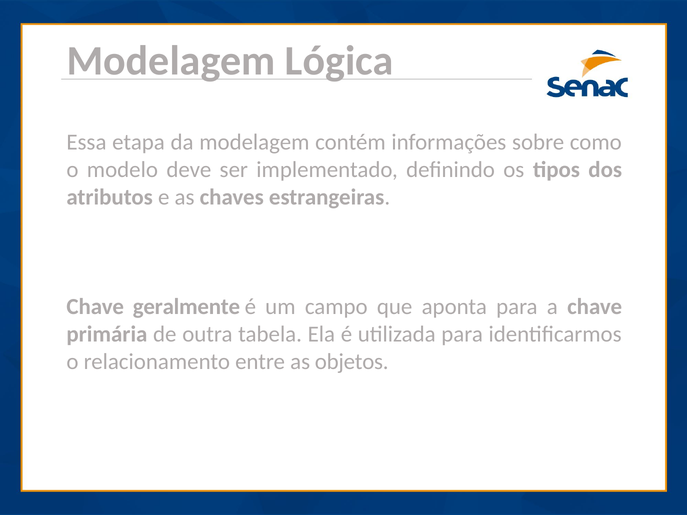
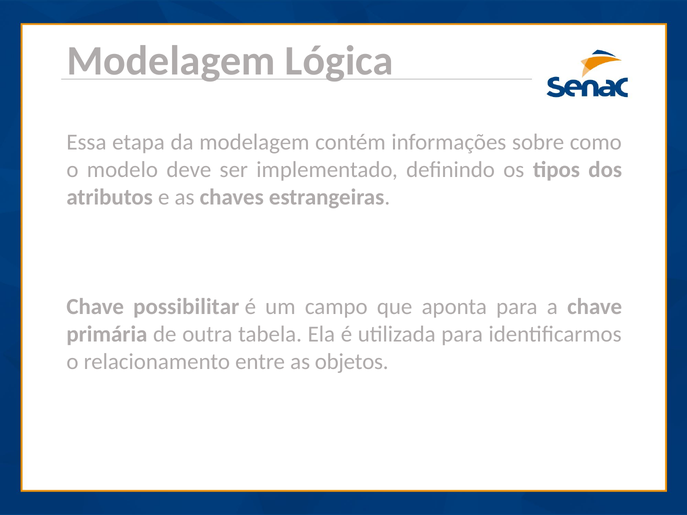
geralmente: geralmente -> possibilitar (186, 307)
